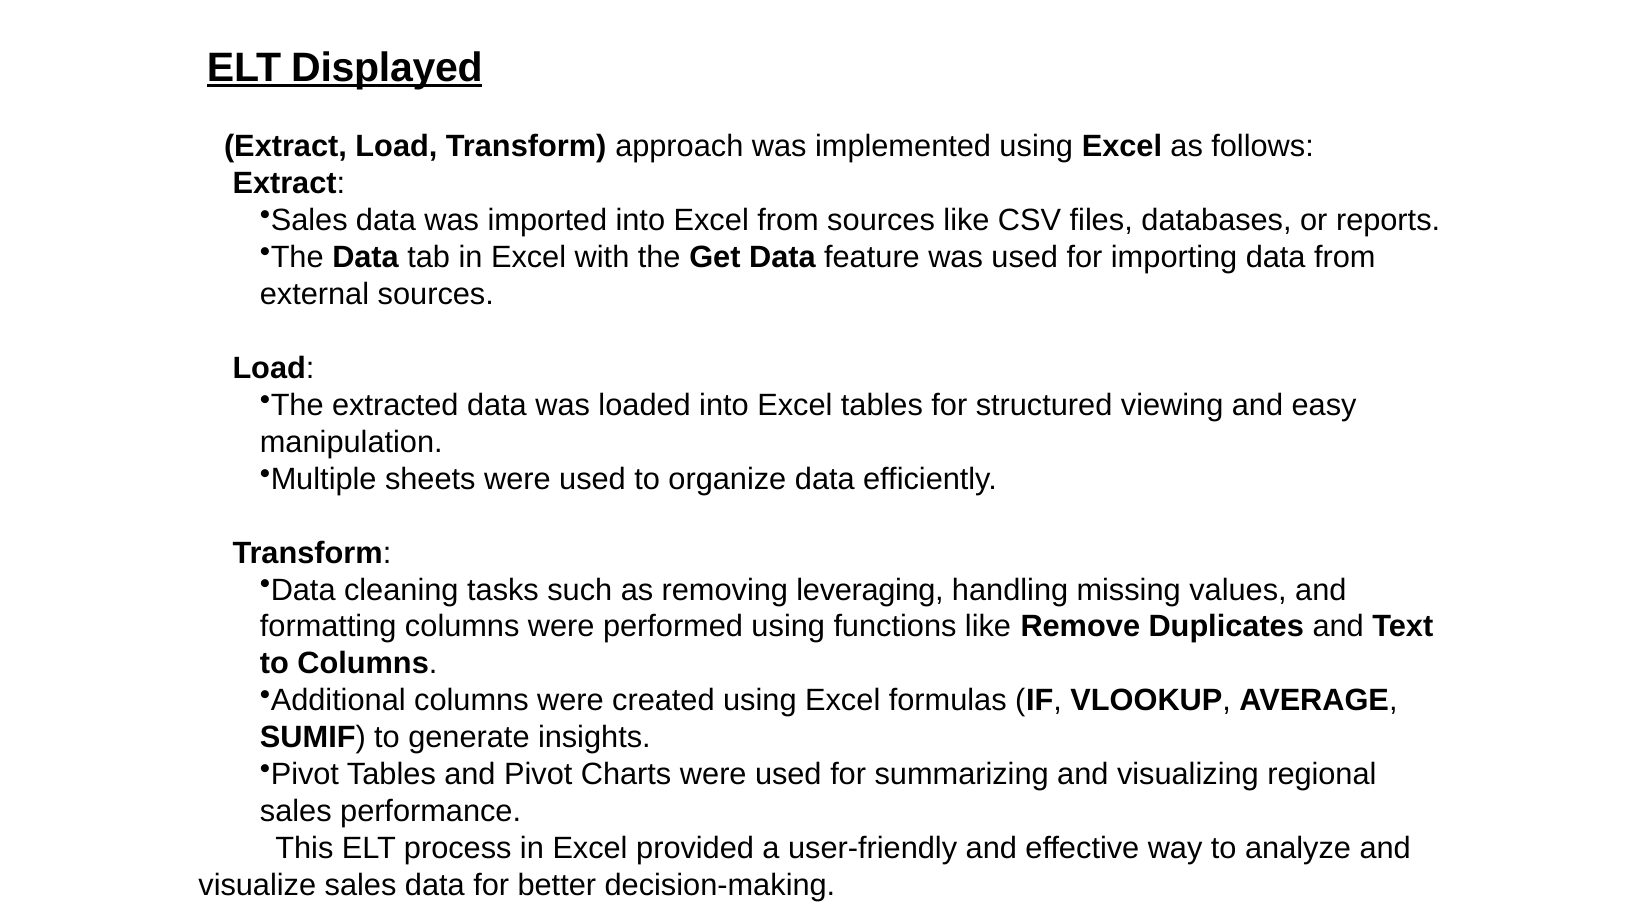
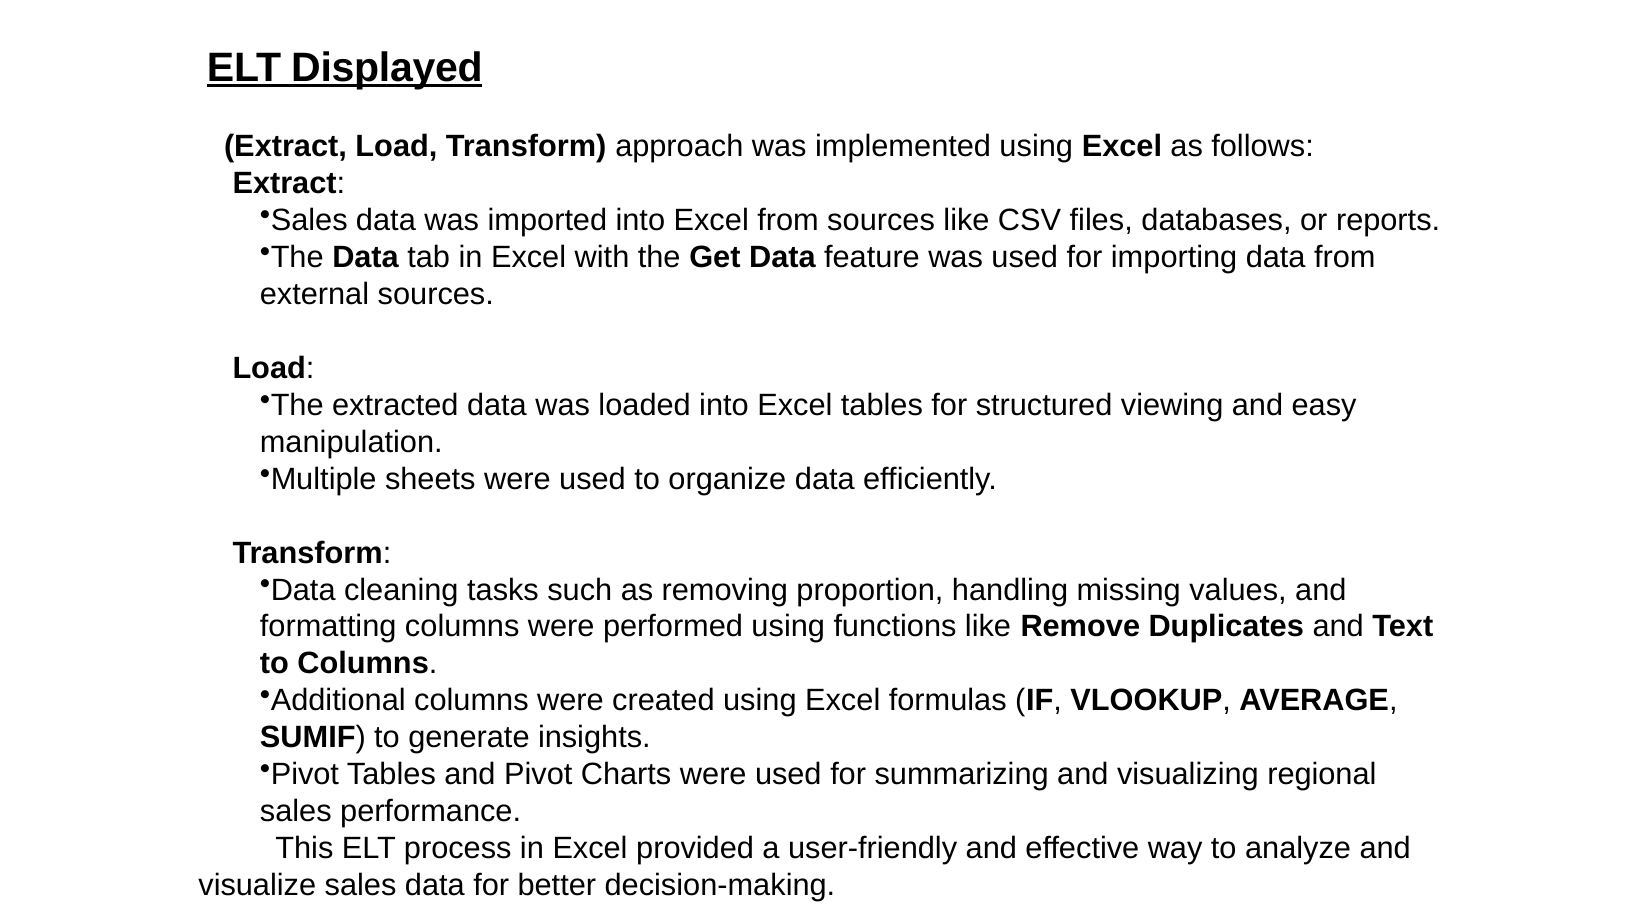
leveraging: leveraging -> proportion (870, 590)
